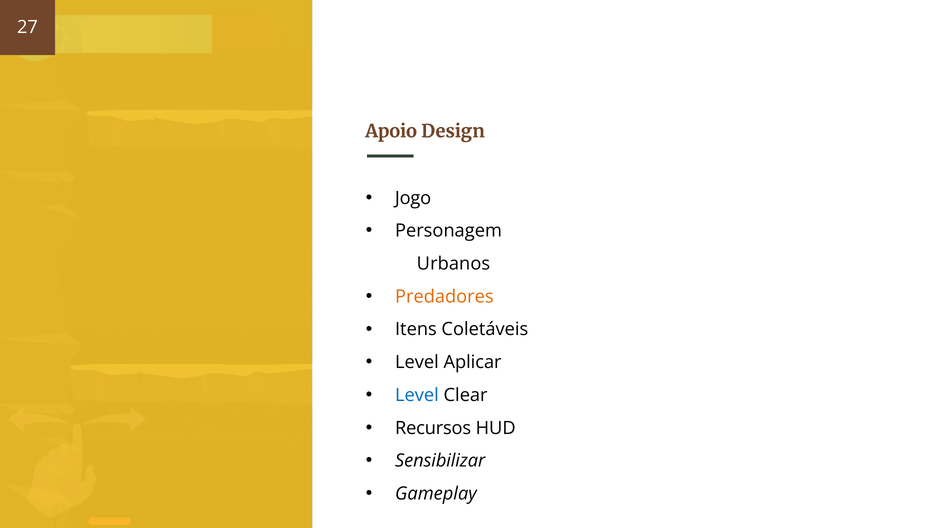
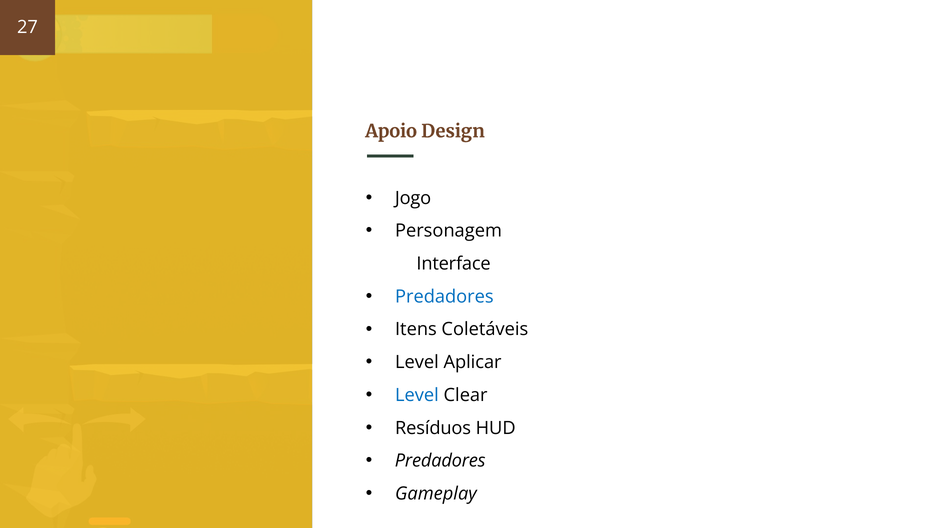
Urbanos: Urbanos -> Interface (454, 264)
Predadores colour: orange -> blue (444, 296)
Recursos: Recursos -> Resíduos (433, 428)
Sensibilizar: Sensibilizar -> Predadores (440, 461)
